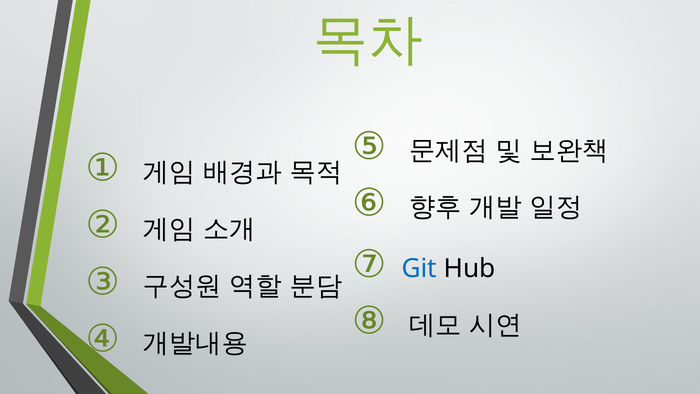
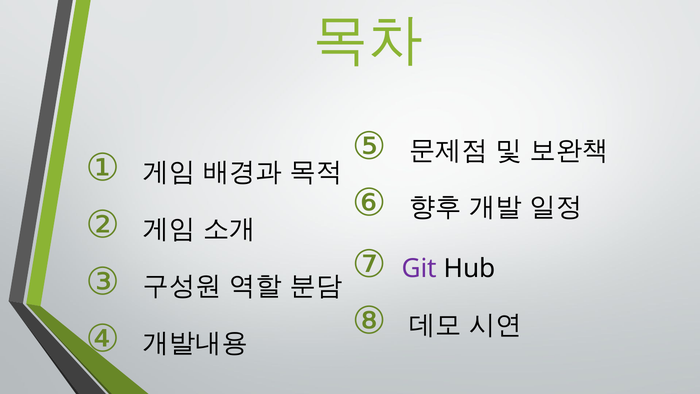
Git colour: blue -> purple (419, 268)
